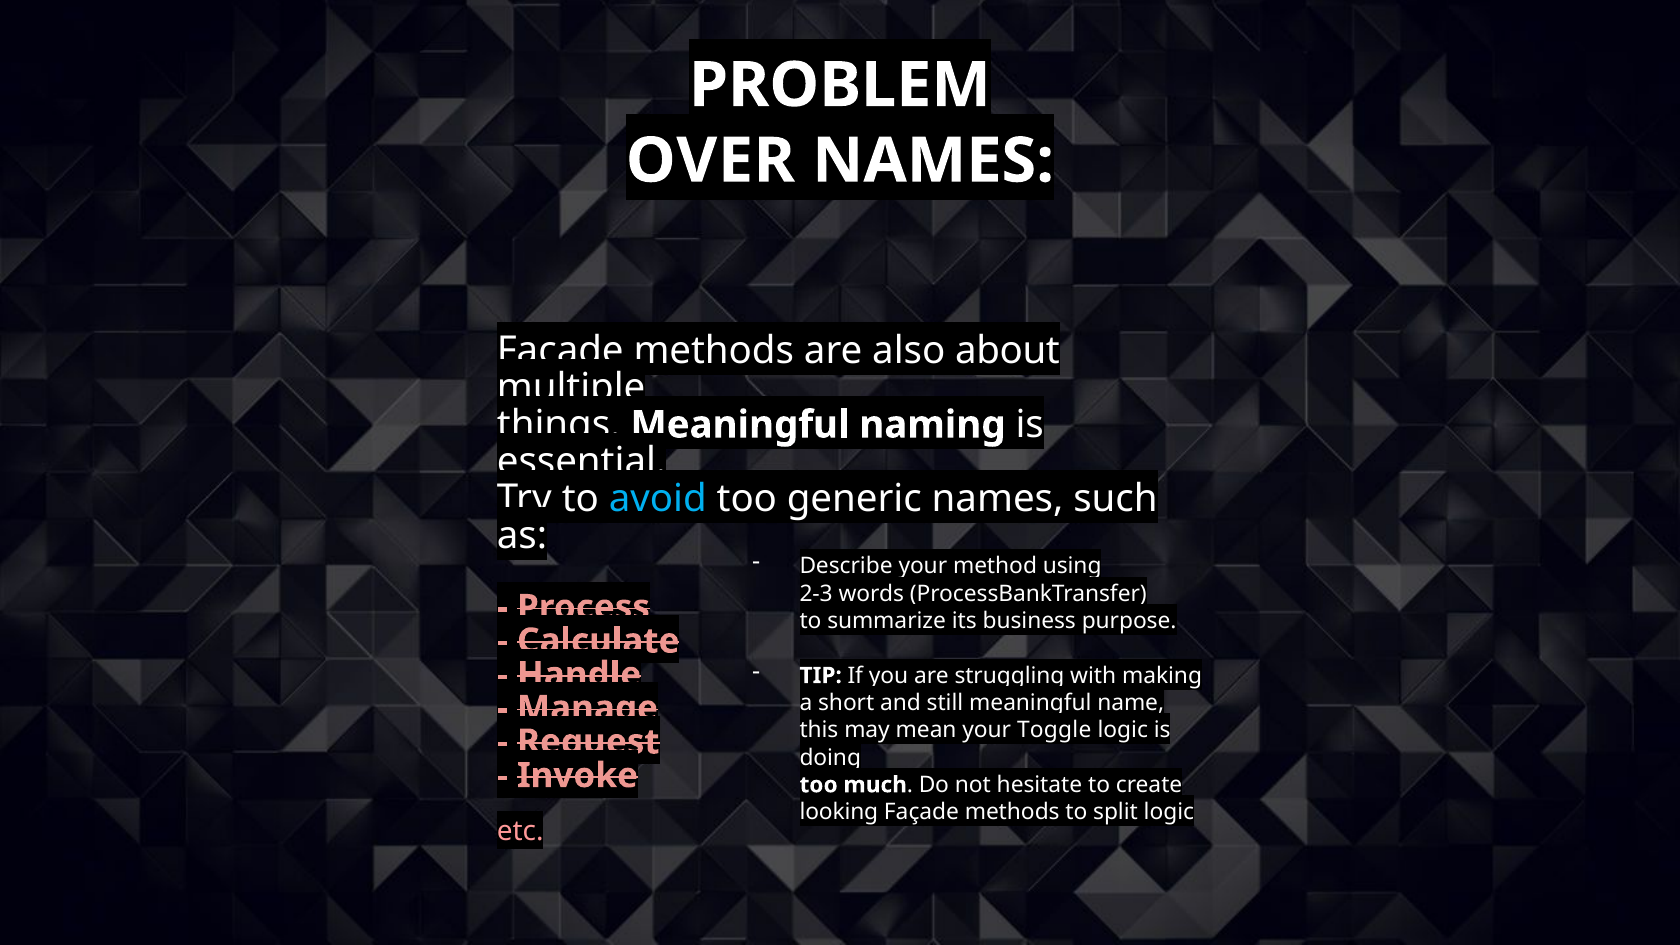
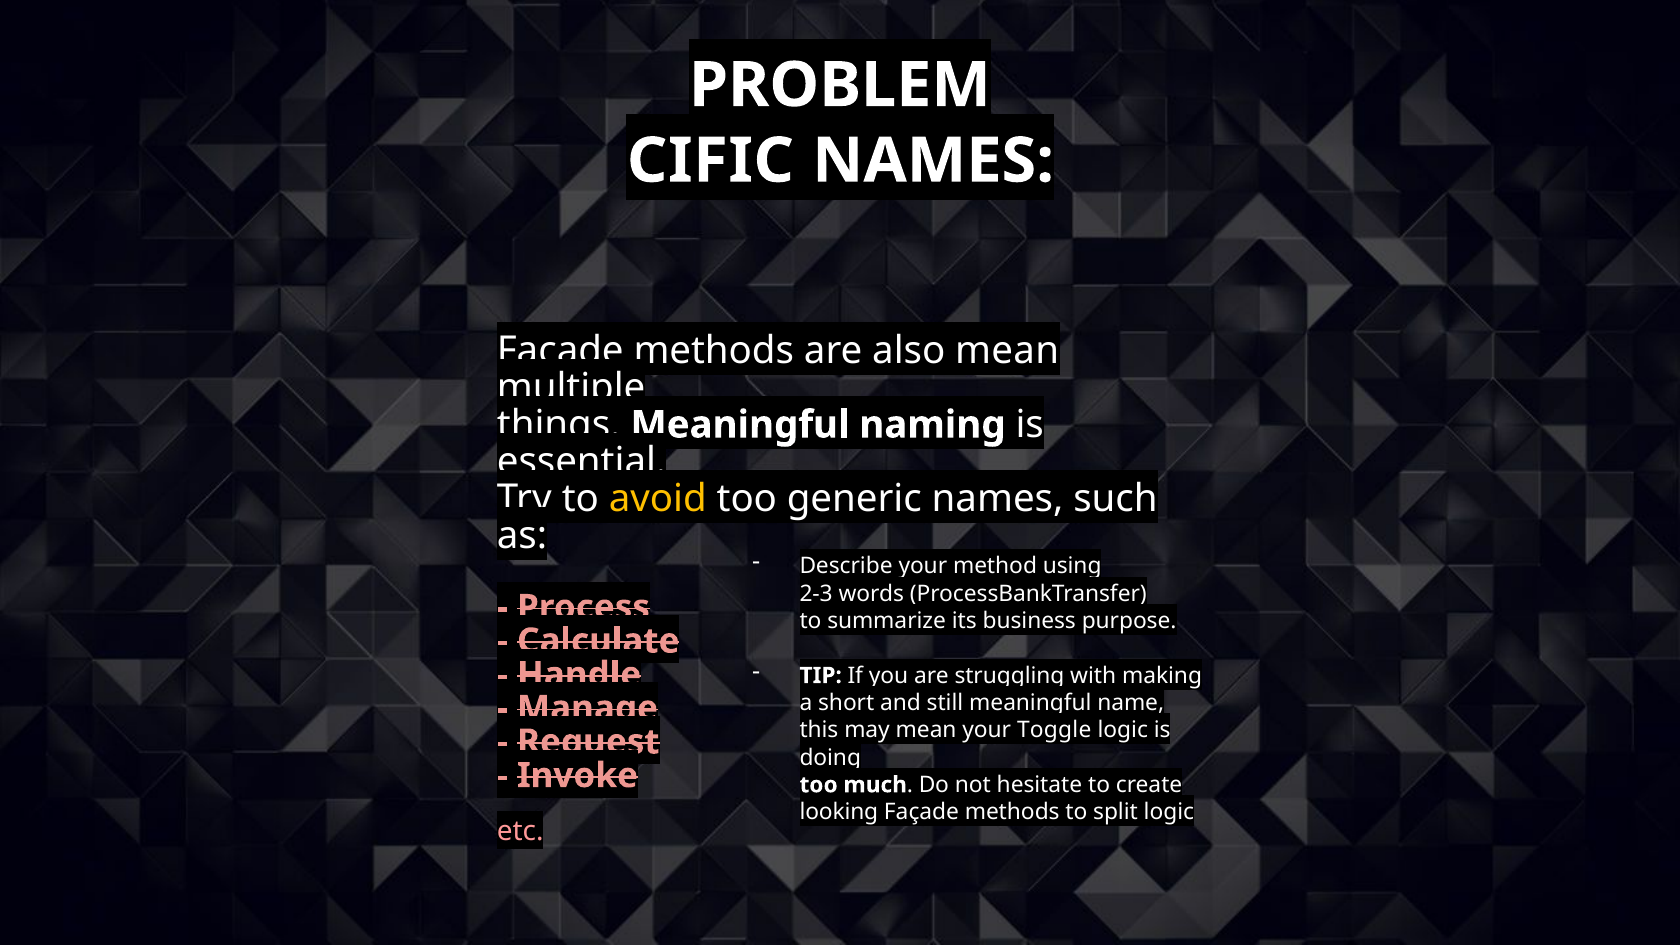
OVER: OVER -> CIFIC (710, 161)
also about: about -> mean (1007, 351)
avoid colour: light blue -> yellow (658, 499)
